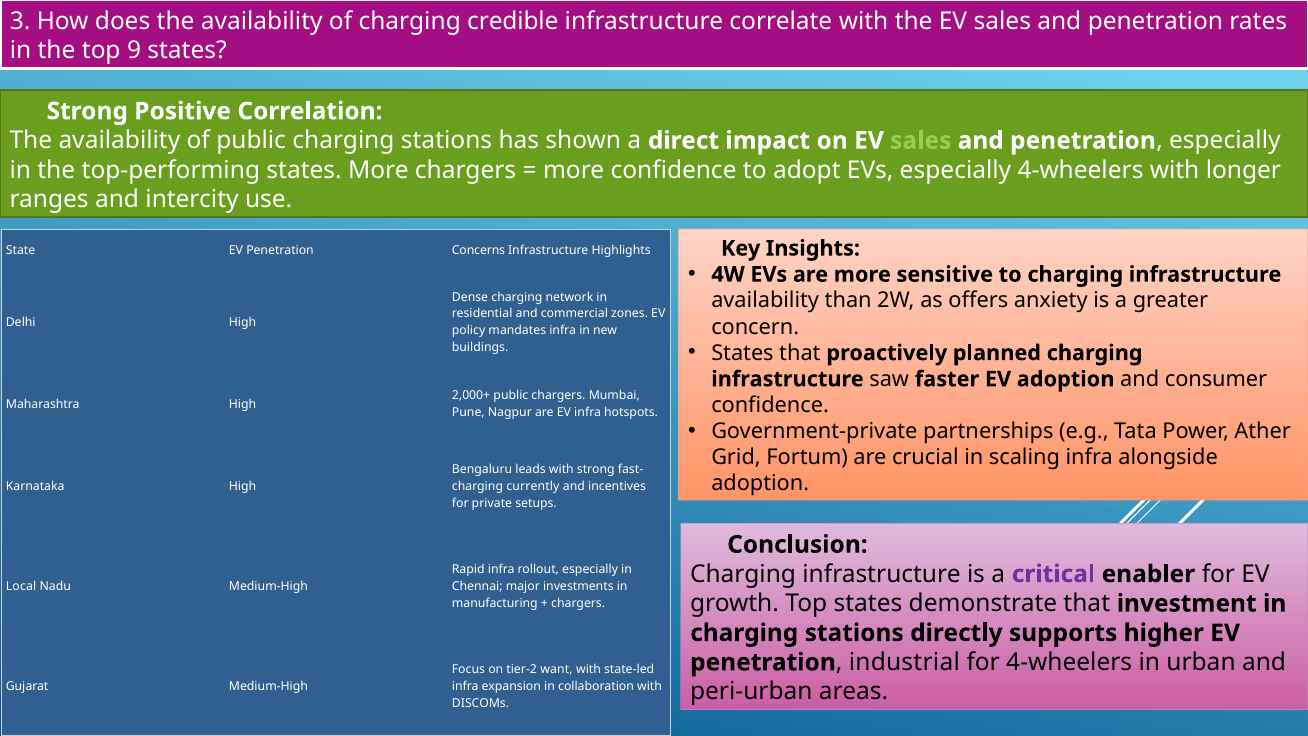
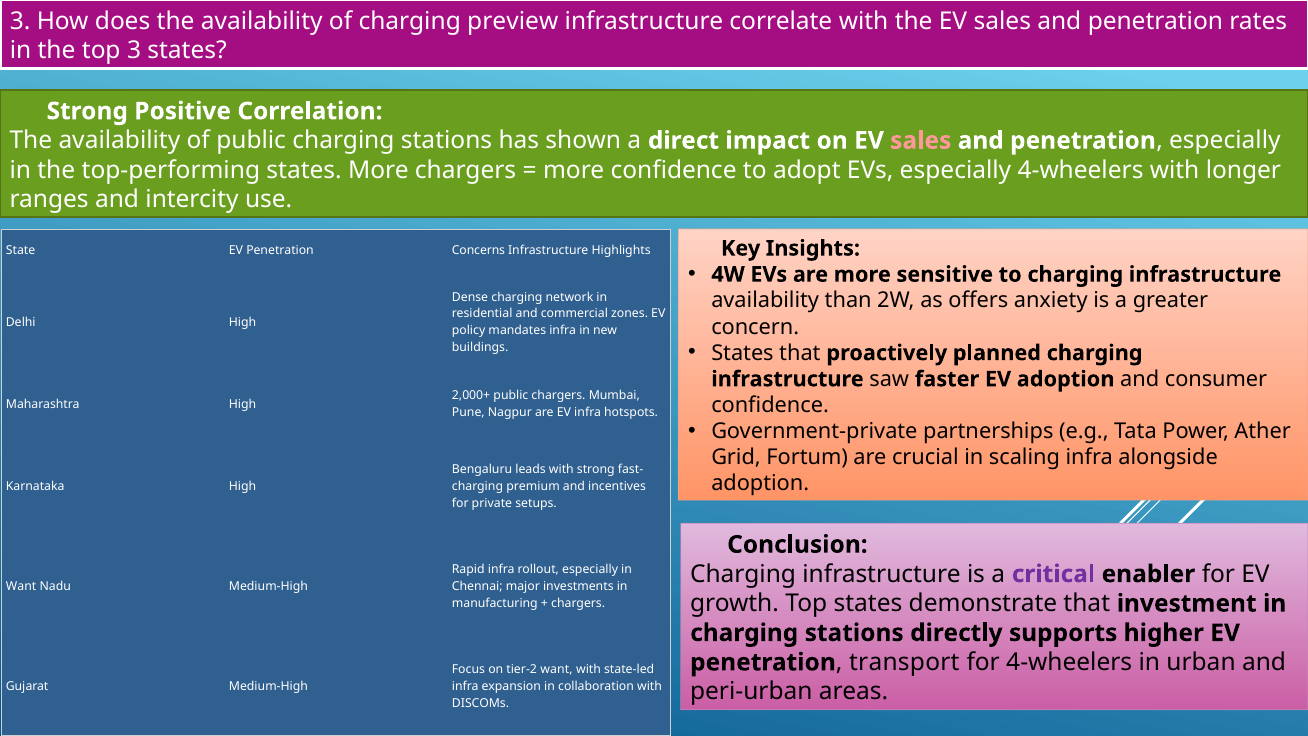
credible: credible -> preview (513, 21)
top 9: 9 -> 3 (134, 51)
sales colour: light green -> pink (921, 141)
currently: currently -> premium (533, 486)
Local: Local -> Want (21, 586)
industrial: industrial -> transport (904, 662)
